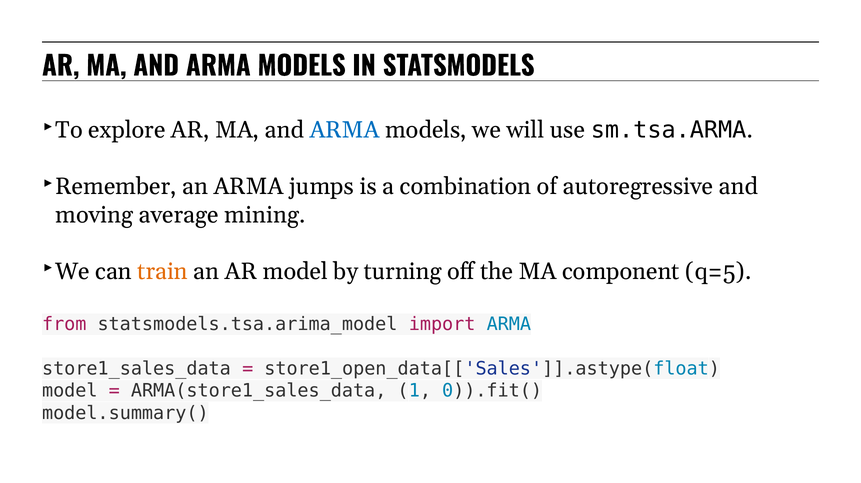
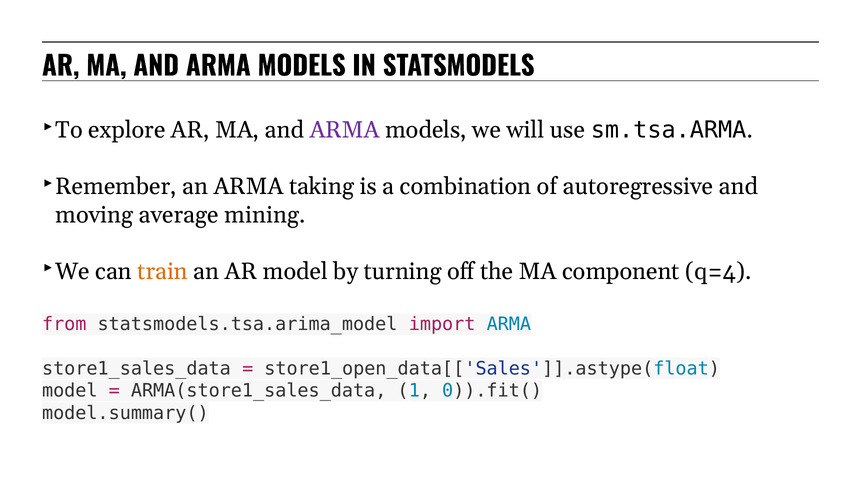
ARMA colour: blue -> purple (345, 130)
jumps: jumps -> taking (322, 187)
q=5: q=5 -> q=4 (718, 272)
